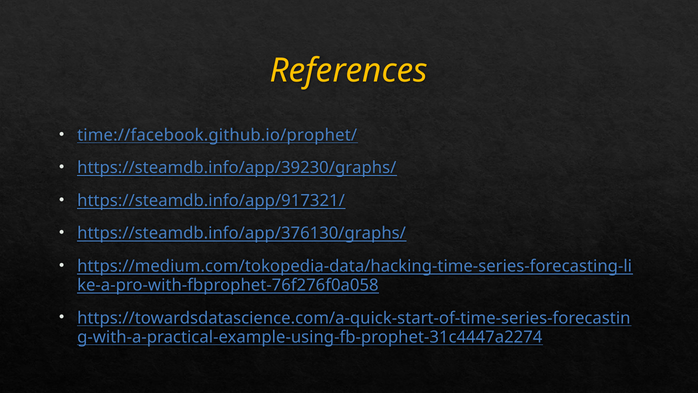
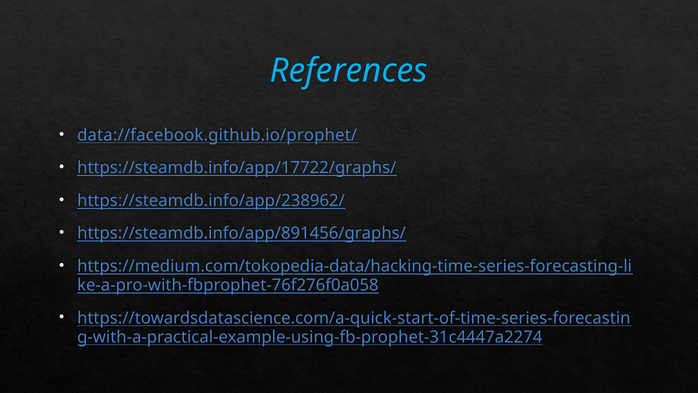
References colour: yellow -> light blue (349, 71)
time://facebook.github.io/prophet/: time://facebook.github.io/prophet/ -> data://facebook.github.io/prophet/ (217, 135)
https://steamdb.info/app/39230/graphs/: https://steamdb.info/app/39230/graphs/ -> https://steamdb.info/app/17722/graphs/ (237, 168)
https://steamdb.info/app/917321/: https://steamdb.info/app/917321/ -> https://steamdb.info/app/238962/ (211, 201)
https://steamdb.info/app/376130/graphs/: https://steamdb.info/app/376130/graphs/ -> https://steamdb.info/app/891456/graphs/ (242, 233)
